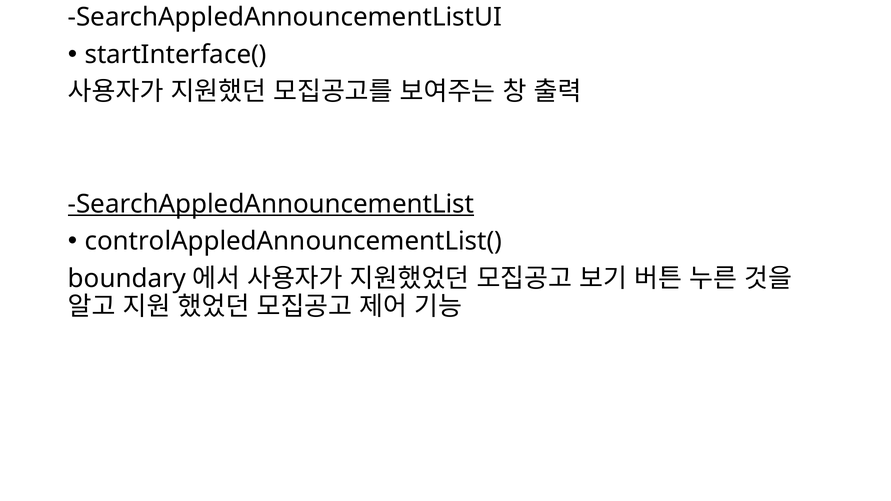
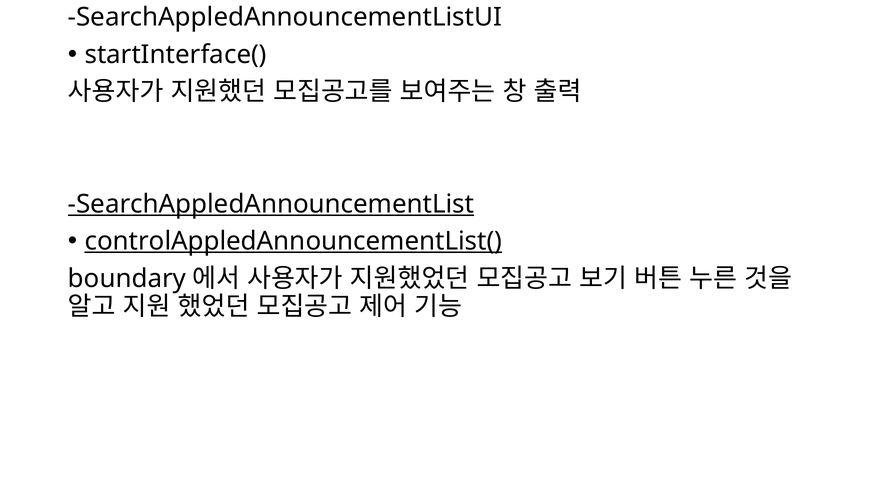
controlAppledAnnouncementList( underline: none -> present (293, 241)
